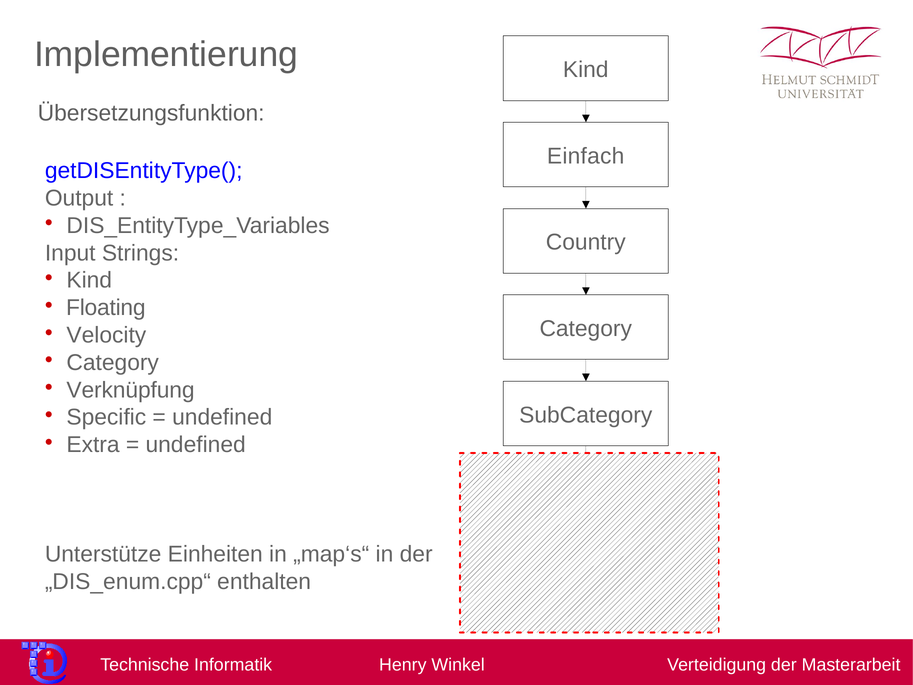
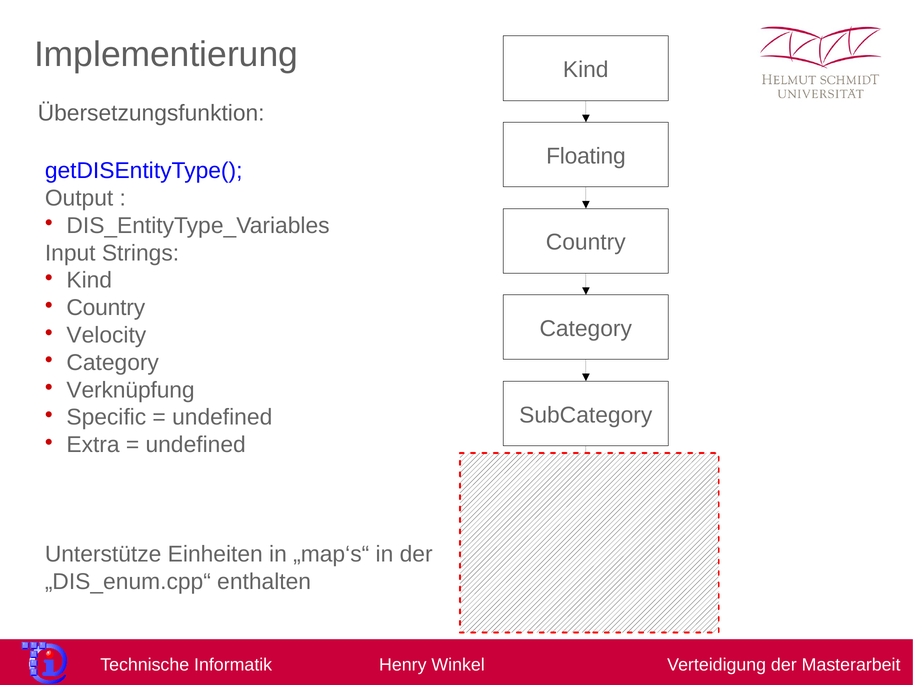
Einfach: Einfach -> Floating (586, 156)
Floating: Floating -> Country (106, 308)
